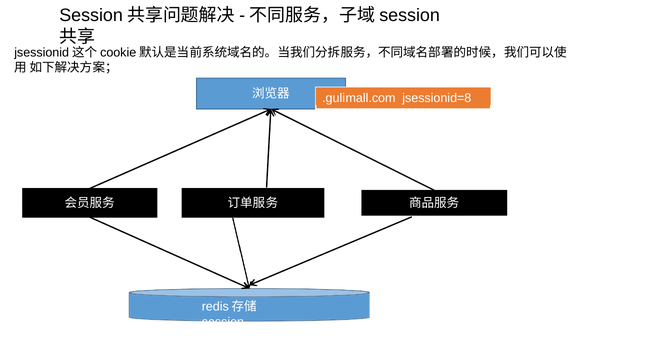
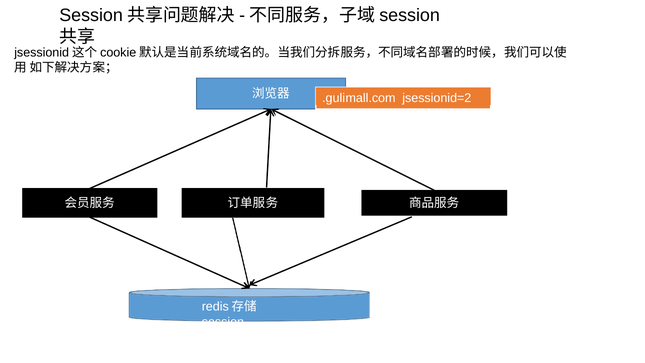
jsessionid=8: jsessionid=8 -> jsessionid=2 (437, 98)
